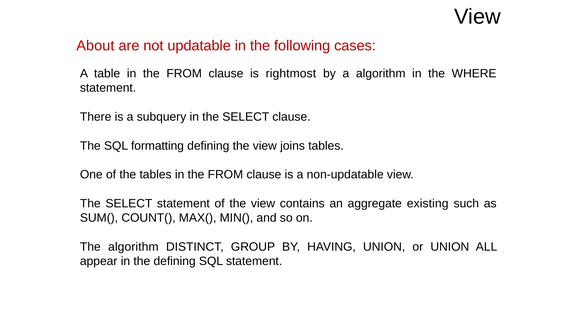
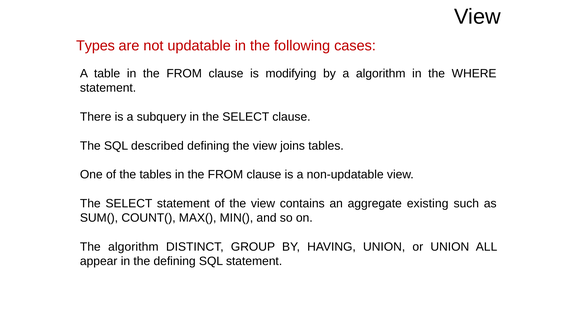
About: About -> Types (96, 46)
rightmost: rightmost -> modifying (291, 73)
formatting: formatting -> described (157, 146)
